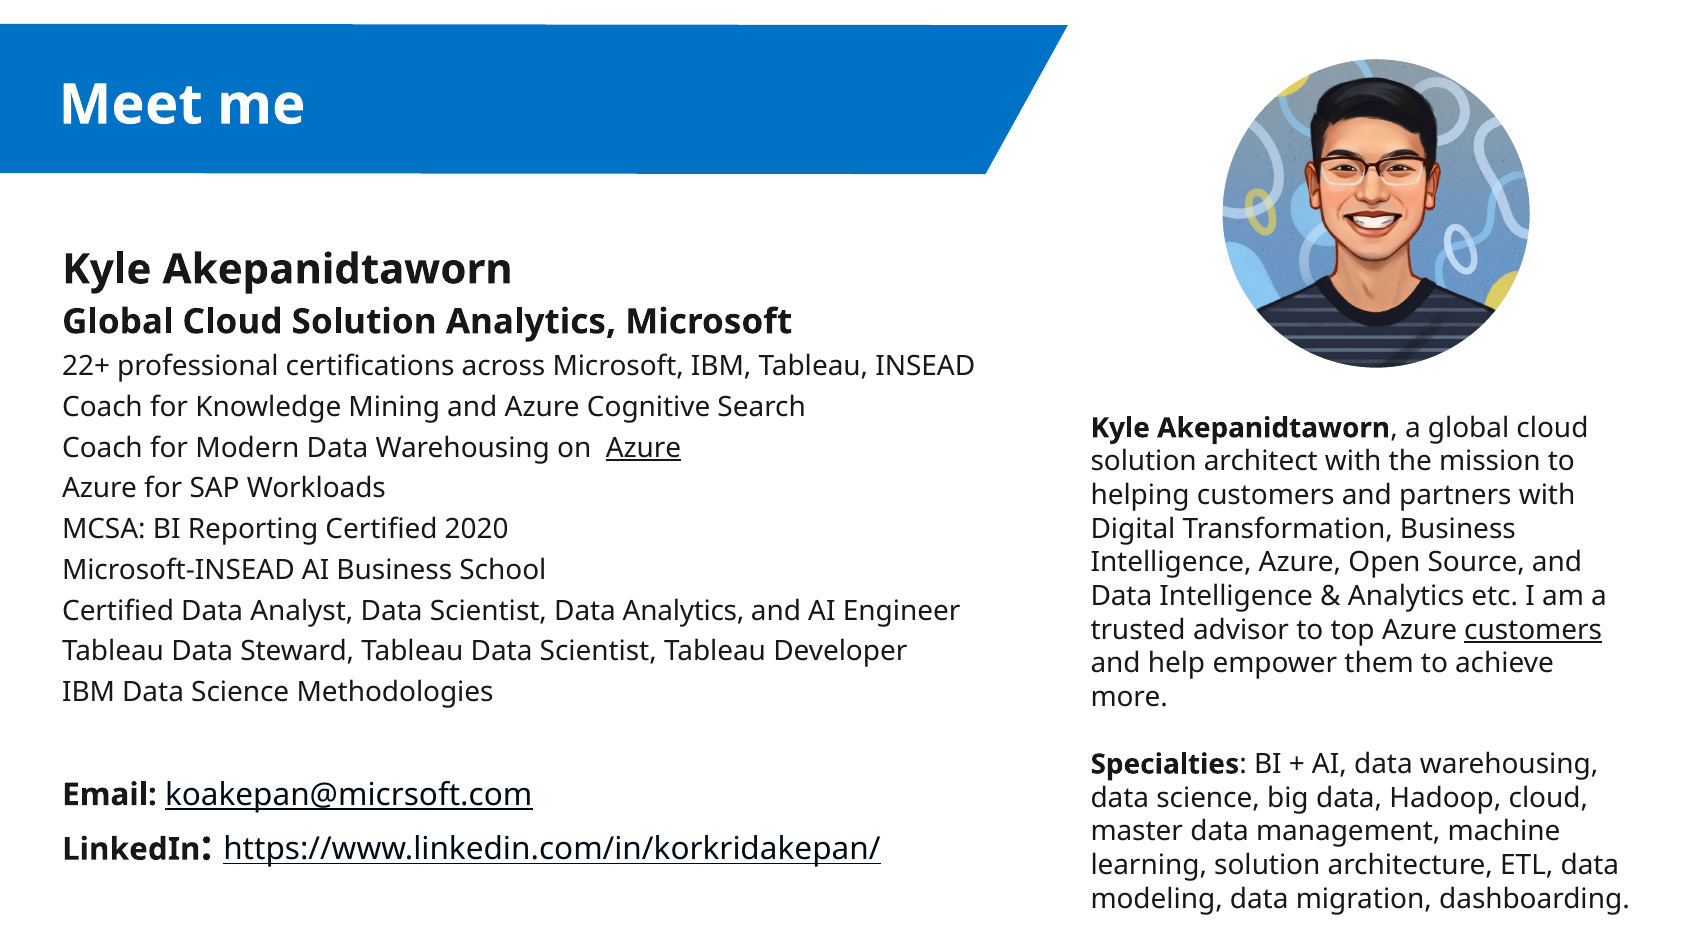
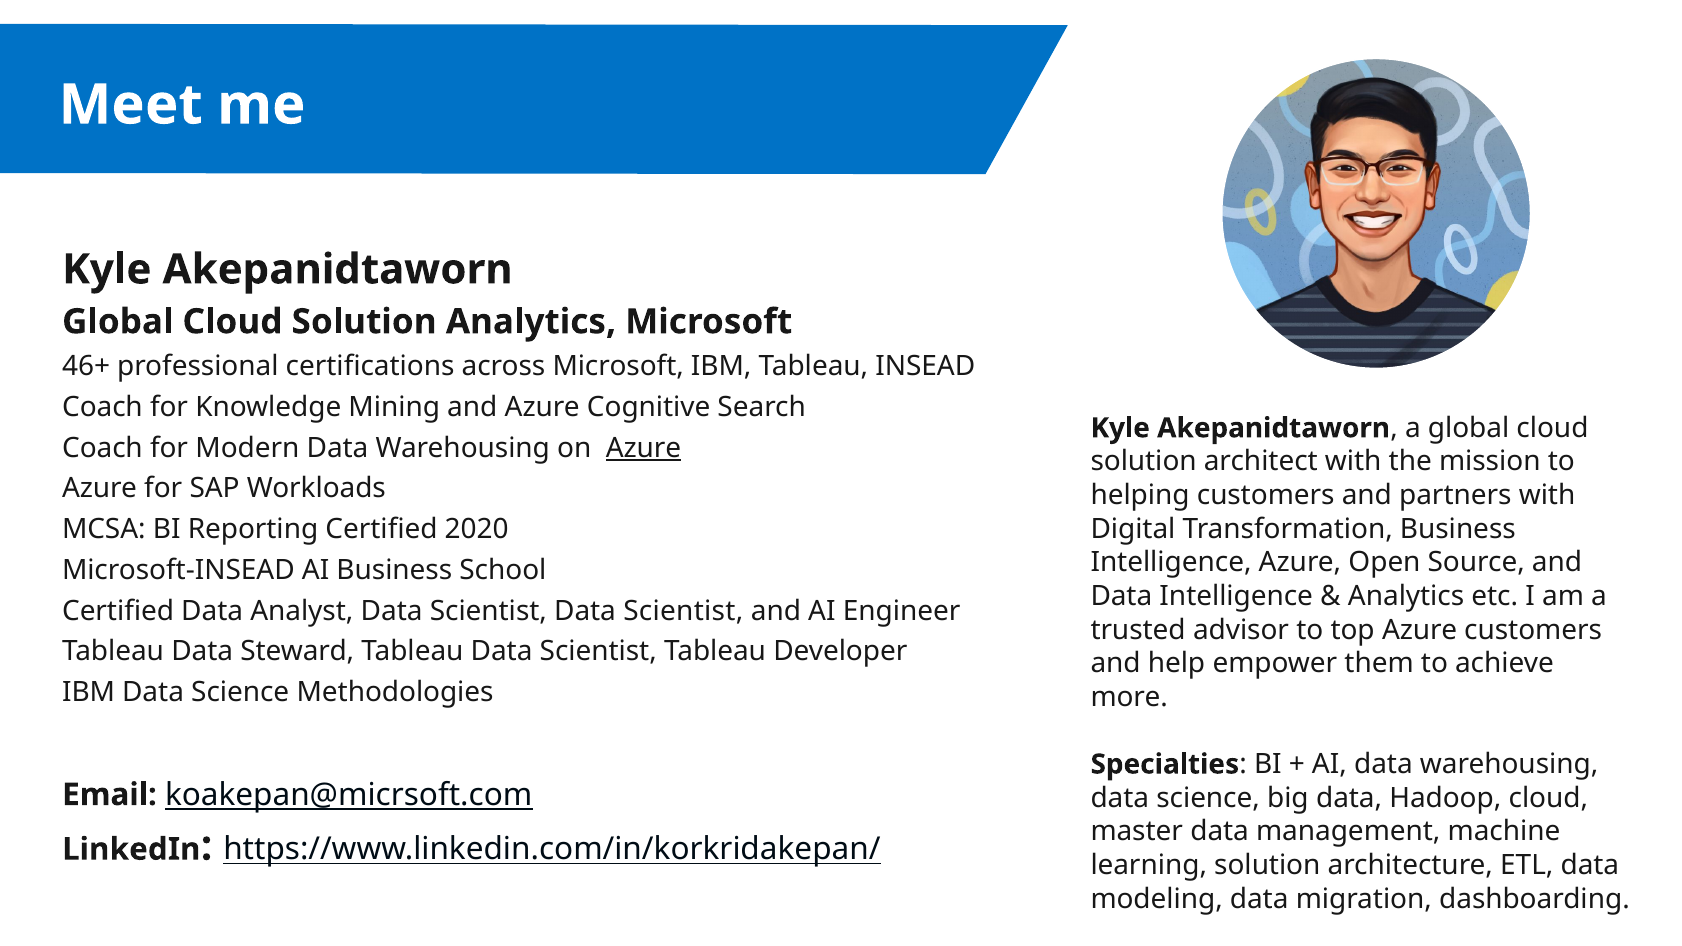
22+: 22+ -> 46+ (86, 366)
Scientist Data Analytics: Analytics -> Scientist (683, 611)
customers underline: present -> none (1533, 630)
